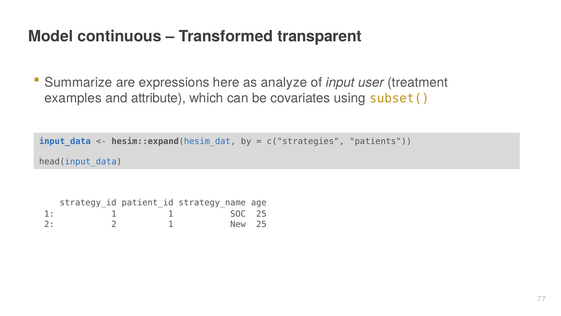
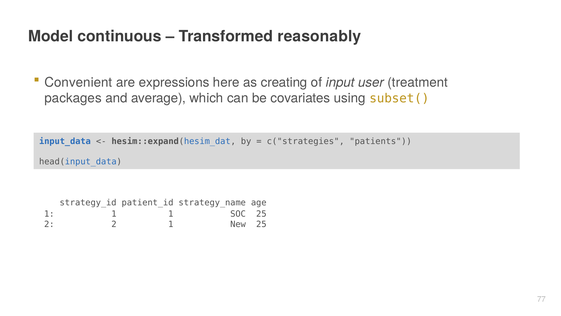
transparent: transparent -> reasonably (319, 36)
Summarize: Summarize -> Convenient (78, 82)
analyze: analyze -> creating (284, 82)
examples: examples -> packages (73, 98)
attribute: attribute -> average (159, 98)
